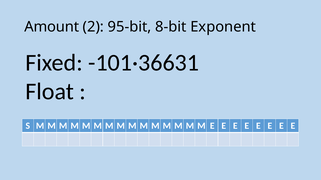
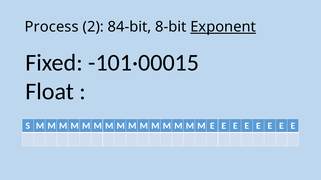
Amount: Amount -> Process (52, 27)
95-bit: 95-bit -> 84-bit (130, 27)
Exponent underline: none -> present (223, 27)
-101·36631: -101·36631 -> -101·00015 (144, 63)
